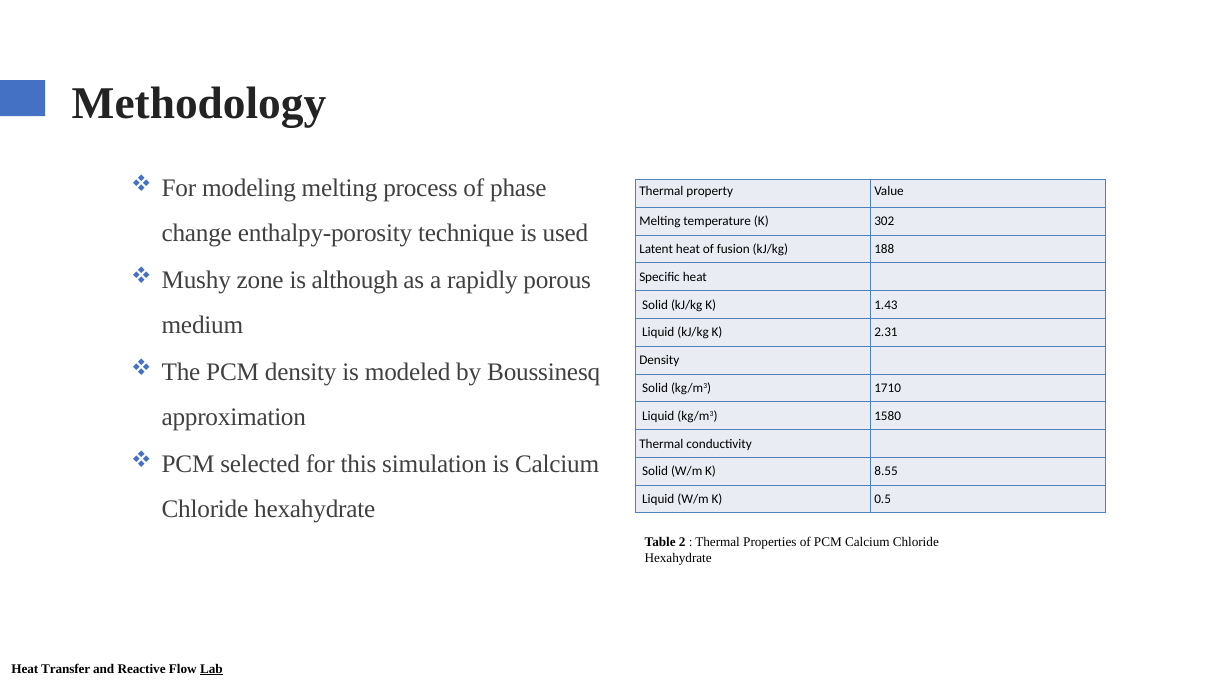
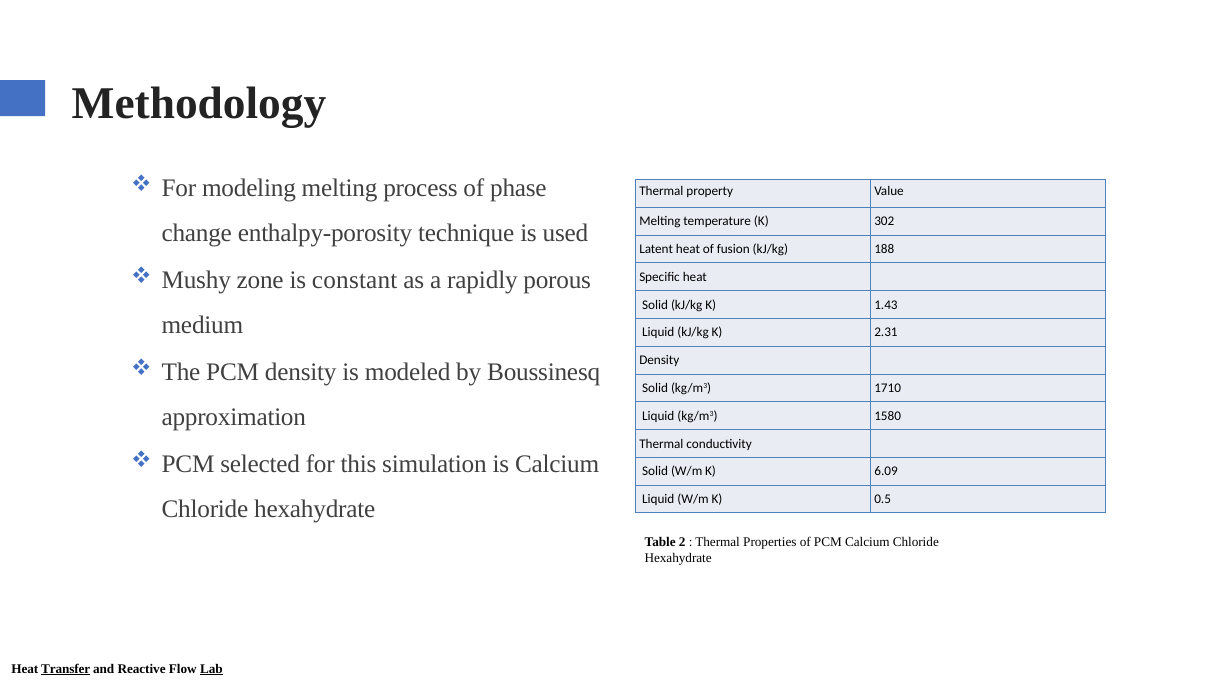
although: although -> constant (355, 280)
8.55: 8.55 -> 6.09 (886, 472)
Transfer underline: none -> present (66, 669)
